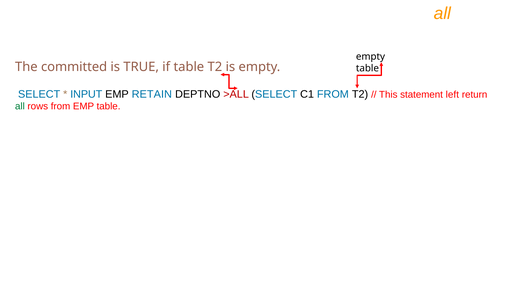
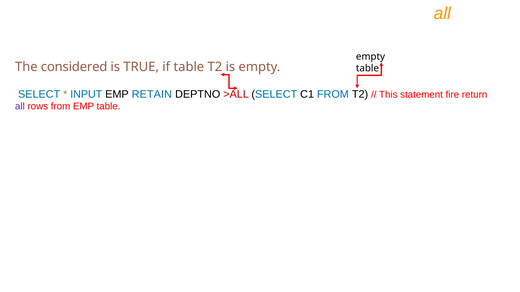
committed: committed -> considered (74, 67)
left: left -> fire (452, 95)
all colour: green -> purple (20, 107)
